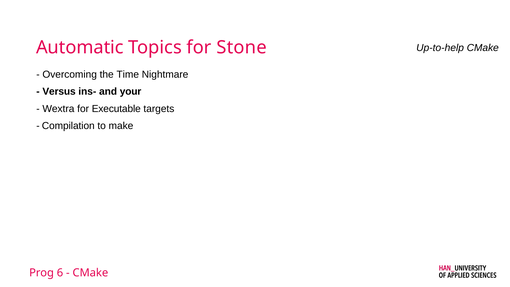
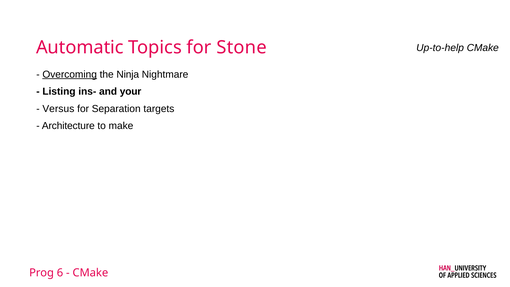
Overcoming underline: none -> present (70, 74)
Time: Time -> Ninja (128, 74)
Versus: Versus -> Listing (59, 92)
Wextra: Wextra -> Versus (58, 109)
Executable: Executable -> Separation (116, 109)
Compilation: Compilation -> Architecture (68, 126)
